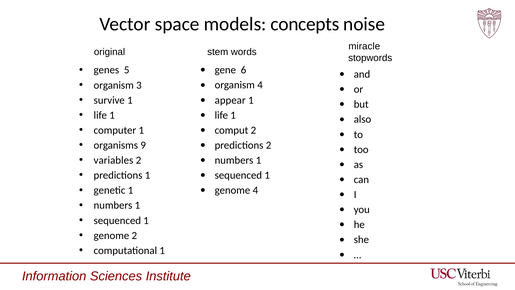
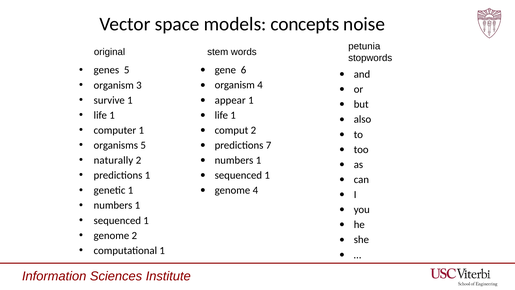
miracle: miracle -> petunia (364, 46)
organisms 9: 9 -> 5 (143, 145)
predictions 2: 2 -> 7 (269, 145)
variables: variables -> naturally (113, 160)
